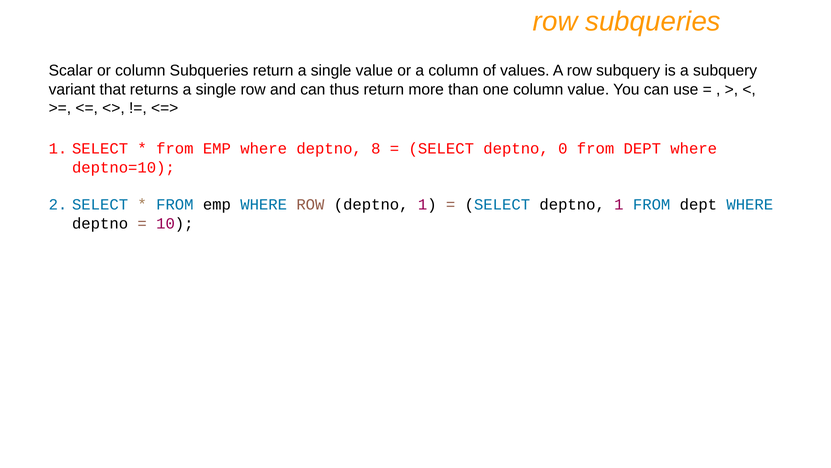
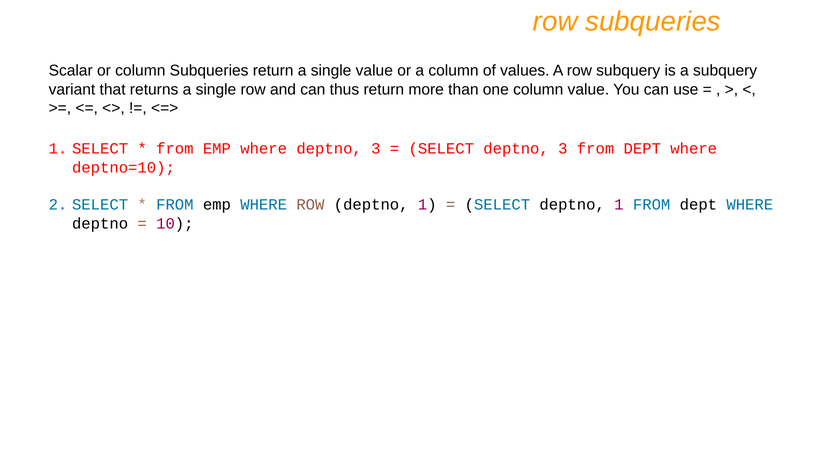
where deptno 8: 8 -> 3 (376, 149)
SELECT deptno 0: 0 -> 3 (563, 149)
